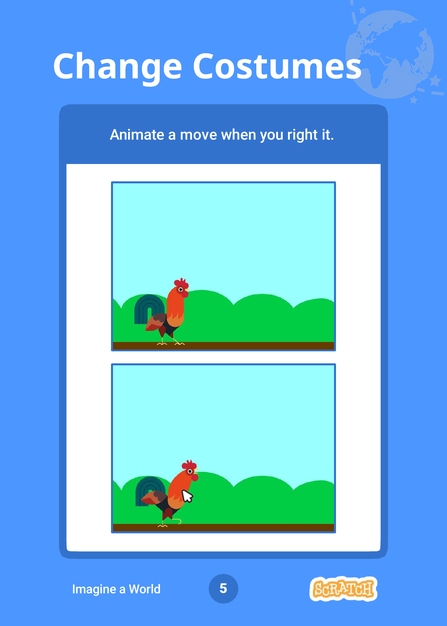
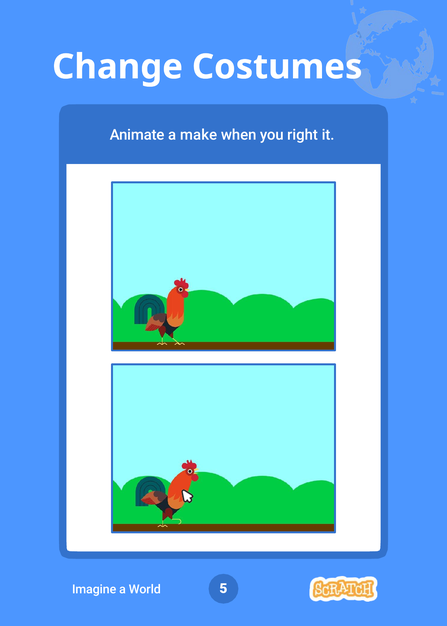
move: move -> make (199, 135)
